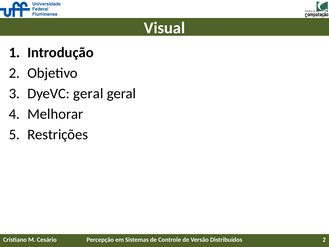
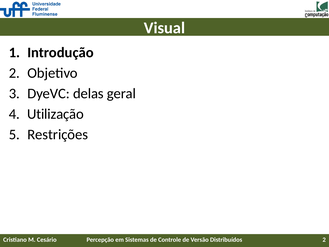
DyeVC geral: geral -> delas (88, 94)
Melhorar: Melhorar -> Utilização (55, 114)
